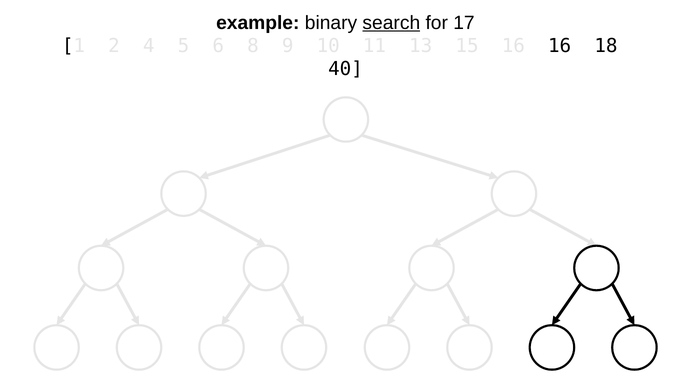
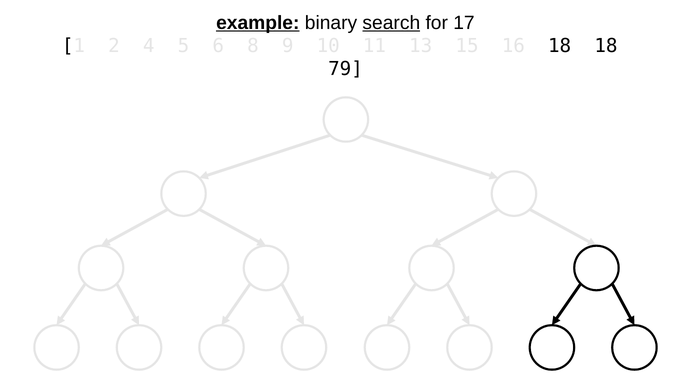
example underline: none -> present (258, 23)
16 16: 16 -> 18 (560, 46)
40: 40 -> 79 (346, 69)
